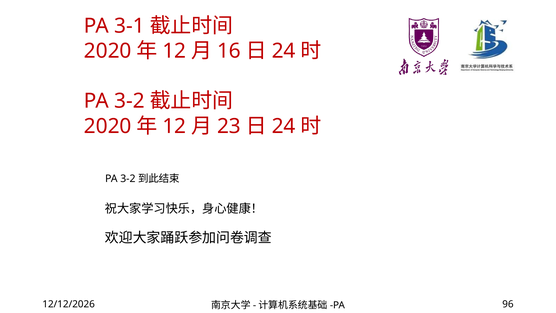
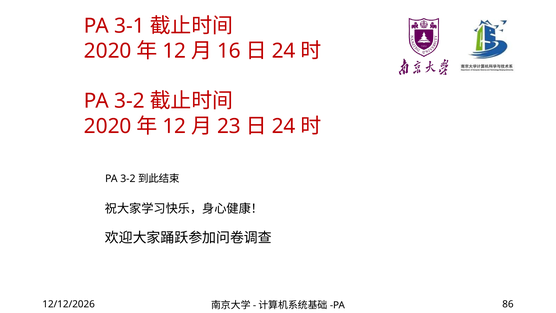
96: 96 -> 86 (508, 304)
